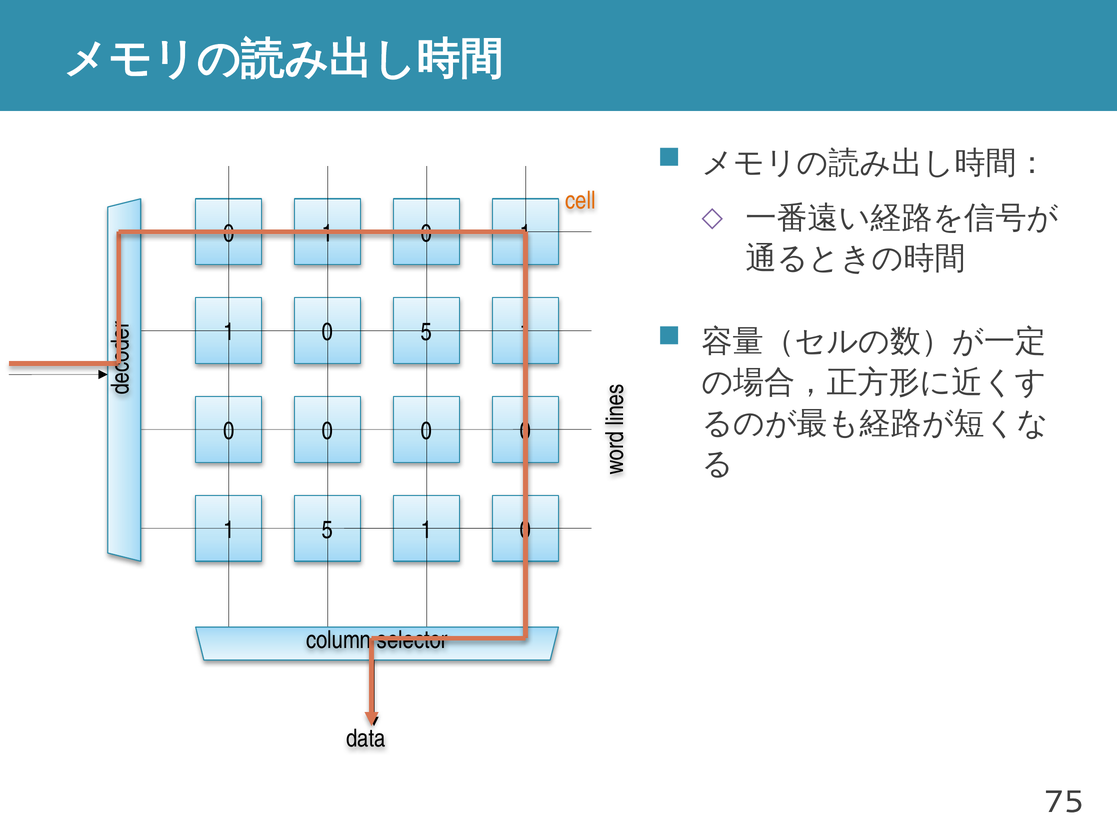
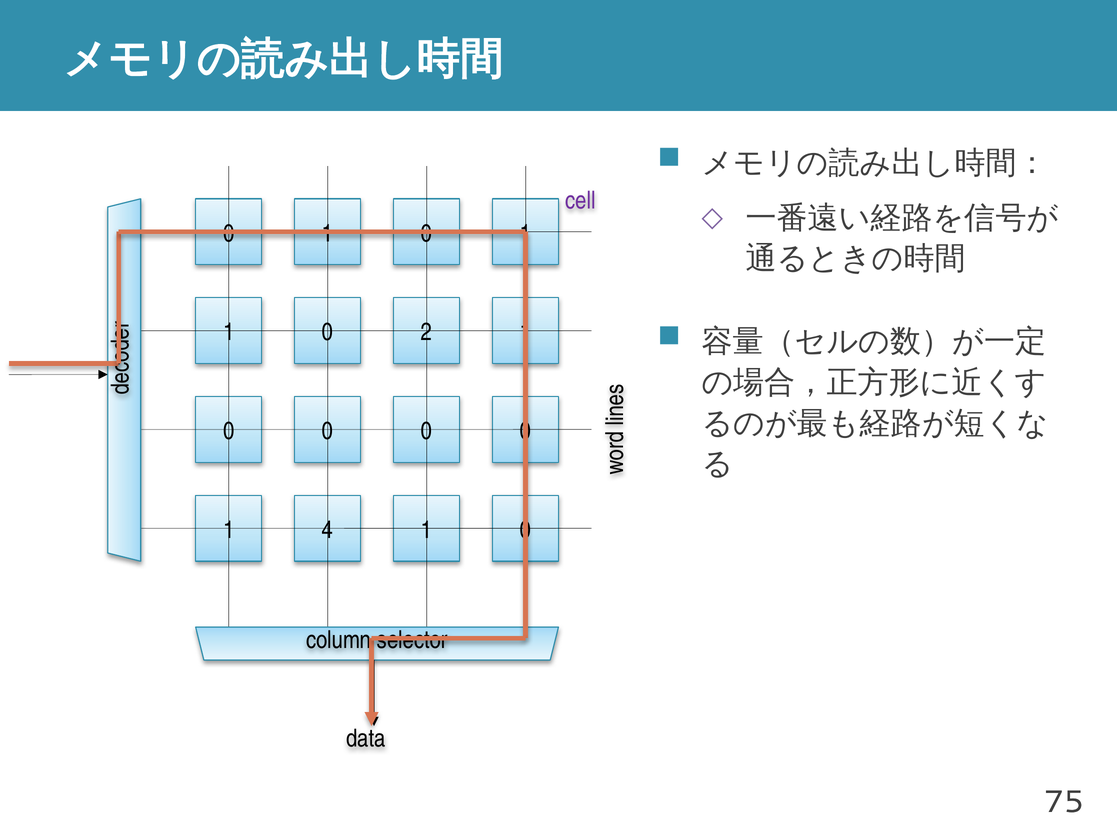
cell colour: orange -> purple (580, 201)
0 5: 5 -> 2 (427, 333)
1 5: 5 -> 4 (328, 530)
